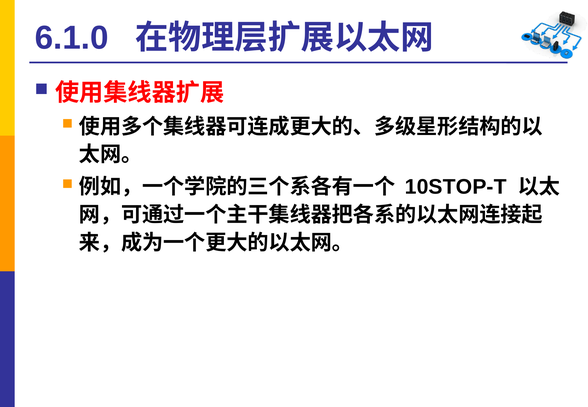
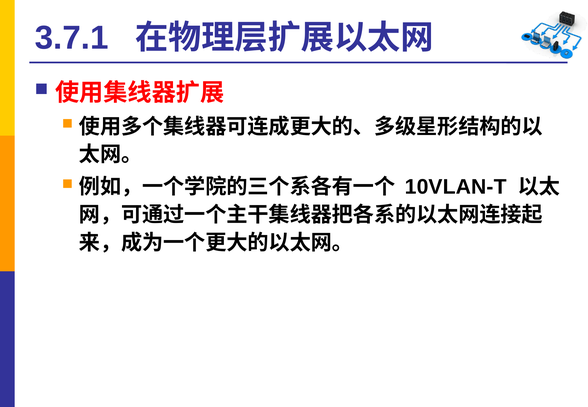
6.1.0: 6.1.0 -> 3.7.1 (72, 38)
10STOP-T: 10STOP-T -> 10VLAN-T (456, 187)
